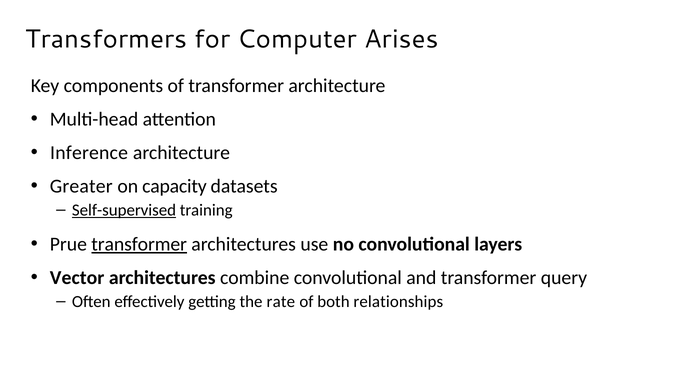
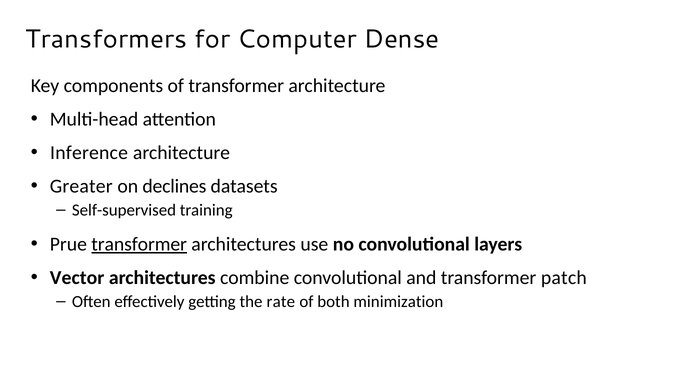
Arises: Arises -> Dense (402, 39)
capacity: capacity -> declines (174, 186)
Self-supervised underline: present -> none (124, 210)
query: query -> patch (564, 278)
relationships: relationships -> minimization (398, 302)
